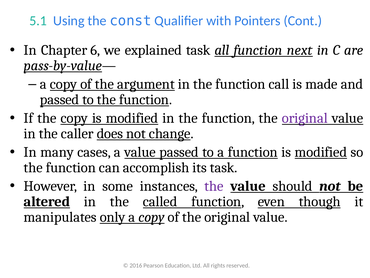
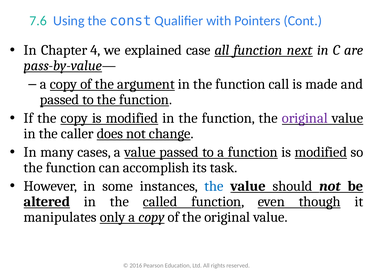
5.1: 5.1 -> 7.6 (38, 21)
6: 6 -> 4 (95, 50)
explained task: task -> case (198, 50)
the colour: purple -> blue (214, 186)
